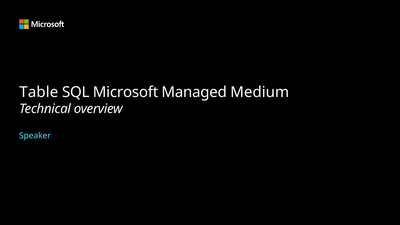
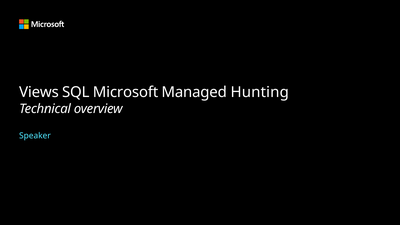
Table: Table -> Views (39, 92)
Medium: Medium -> Hunting (260, 92)
